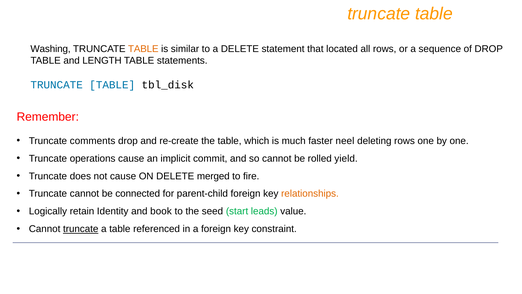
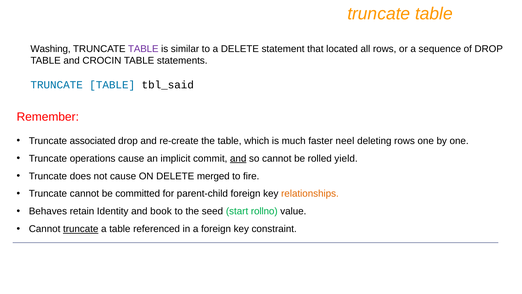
TABLE colour: orange -> purple (143, 49)
LENGTH: LENGTH -> CROCIN (102, 61)
tbl_disk: tbl_disk -> tbl_said (168, 85)
comments: comments -> associated (93, 141)
and underline: none -> present (238, 158)
connected: connected -> committed (138, 194)
Logically: Logically -> Behaves (48, 211)
leads: leads -> rollno (264, 211)
